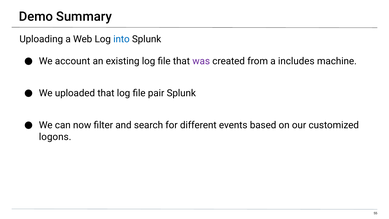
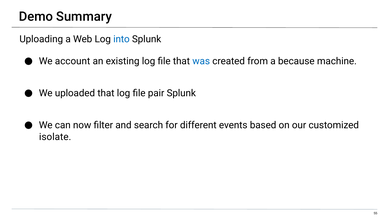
was colour: purple -> blue (201, 61)
includes: includes -> because (296, 61)
logons: logons -> isolate (55, 137)
